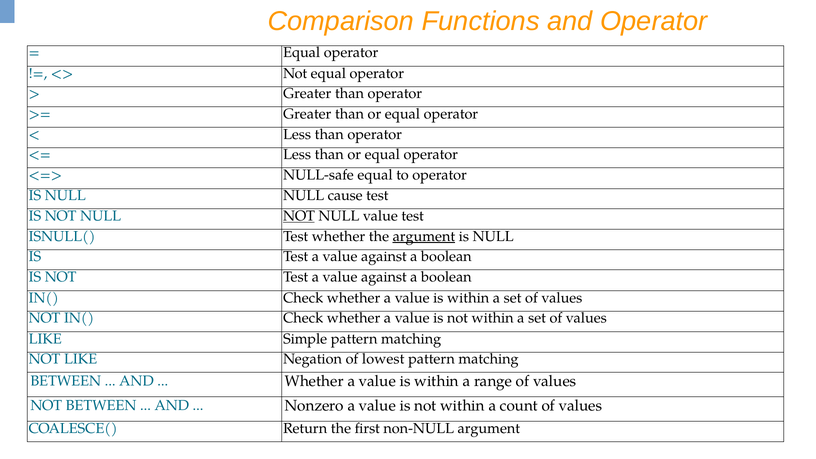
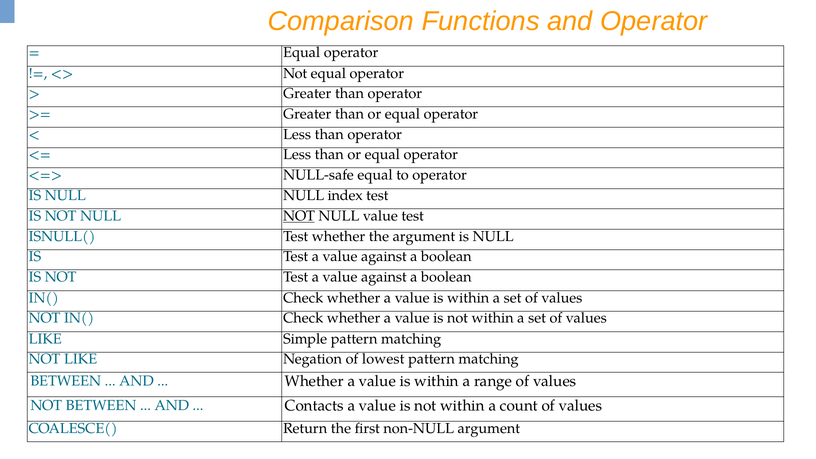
cause: cause -> index (345, 196)
argument underline: present -> none (424, 236)
Nonzero: Nonzero -> Contacts (314, 406)
